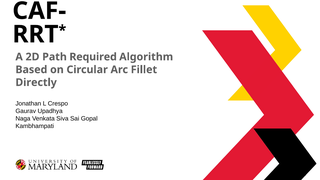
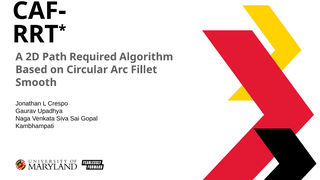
Directly: Directly -> Smooth (36, 82)
